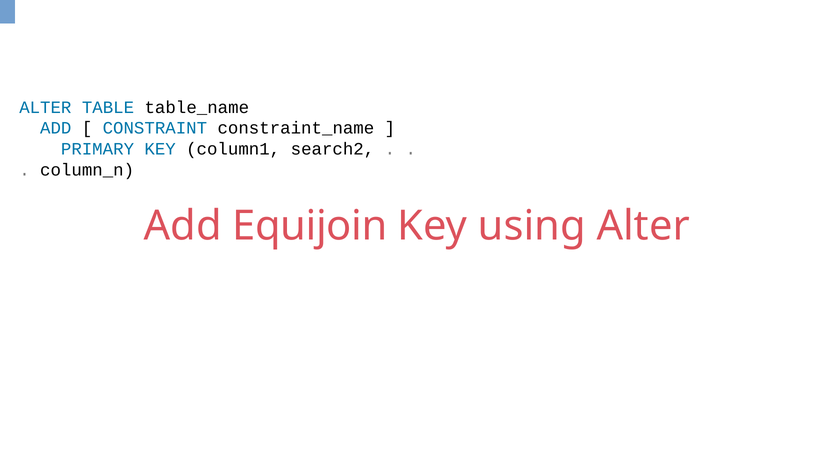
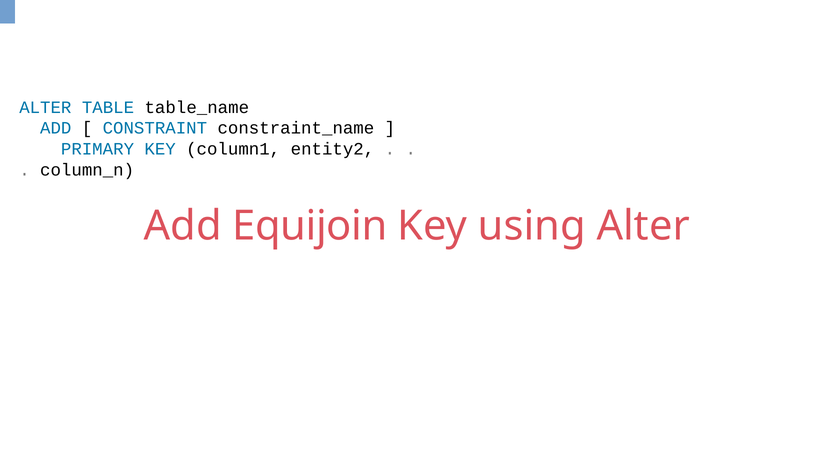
search2: search2 -> entity2 (332, 149)
